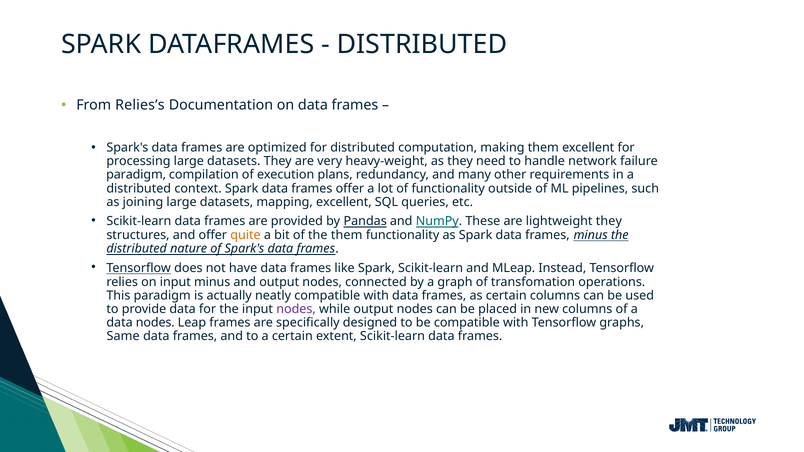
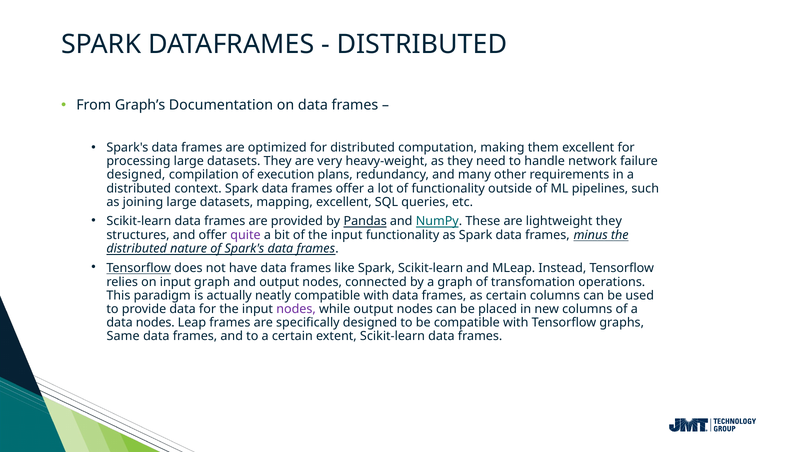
Relies’s: Relies’s -> Graph’s (140, 105)
paradigm: paradigm -> designed (136, 175)
quite colour: orange -> purple (245, 235)
of the them: them -> input (347, 235)
input minus: minus -> graph (212, 282)
